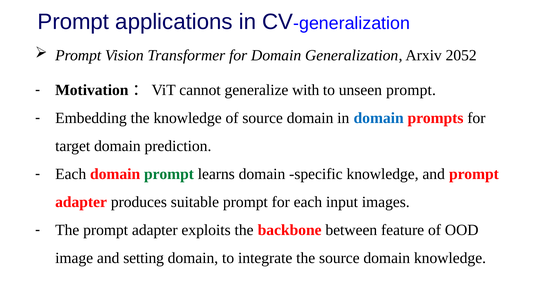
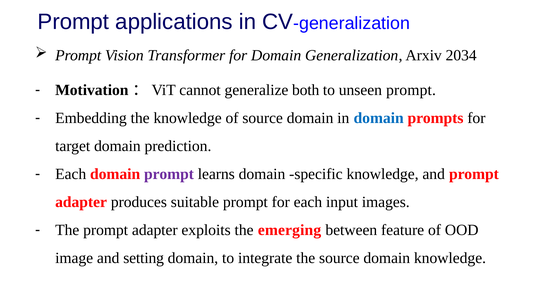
2052: 2052 -> 2034 (461, 55)
with: with -> both (306, 90)
prompt colour: green -> purple (169, 174)
backbone: backbone -> emerging (290, 230)
